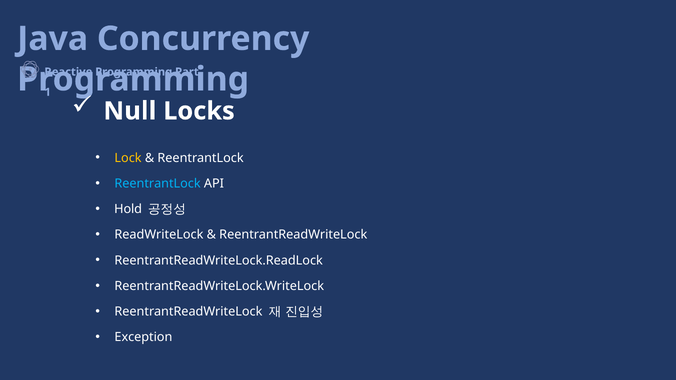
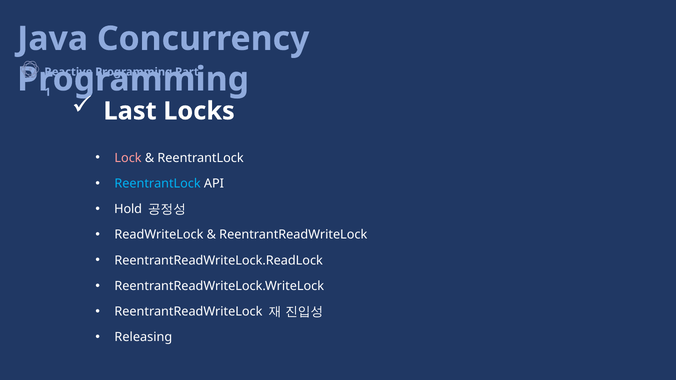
Null: Null -> Last (130, 111)
Lock colour: yellow -> pink (128, 158)
Exception: Exception -> Releasing (143, 337)
